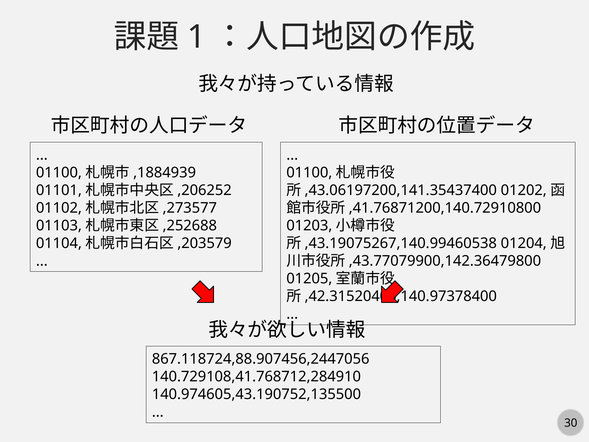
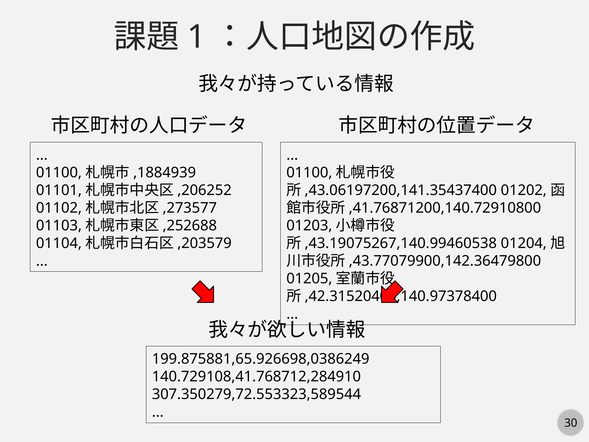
867.118724,88.907456,2447056: 867.118724,88.907456,2447056 -> 199.875881,65.926698,0386249 (261, 359)
140.974605,43.190752,135500: 140.974605,43.190752,135500 -> 307.350279,72.553323,589544 (256, 394)
